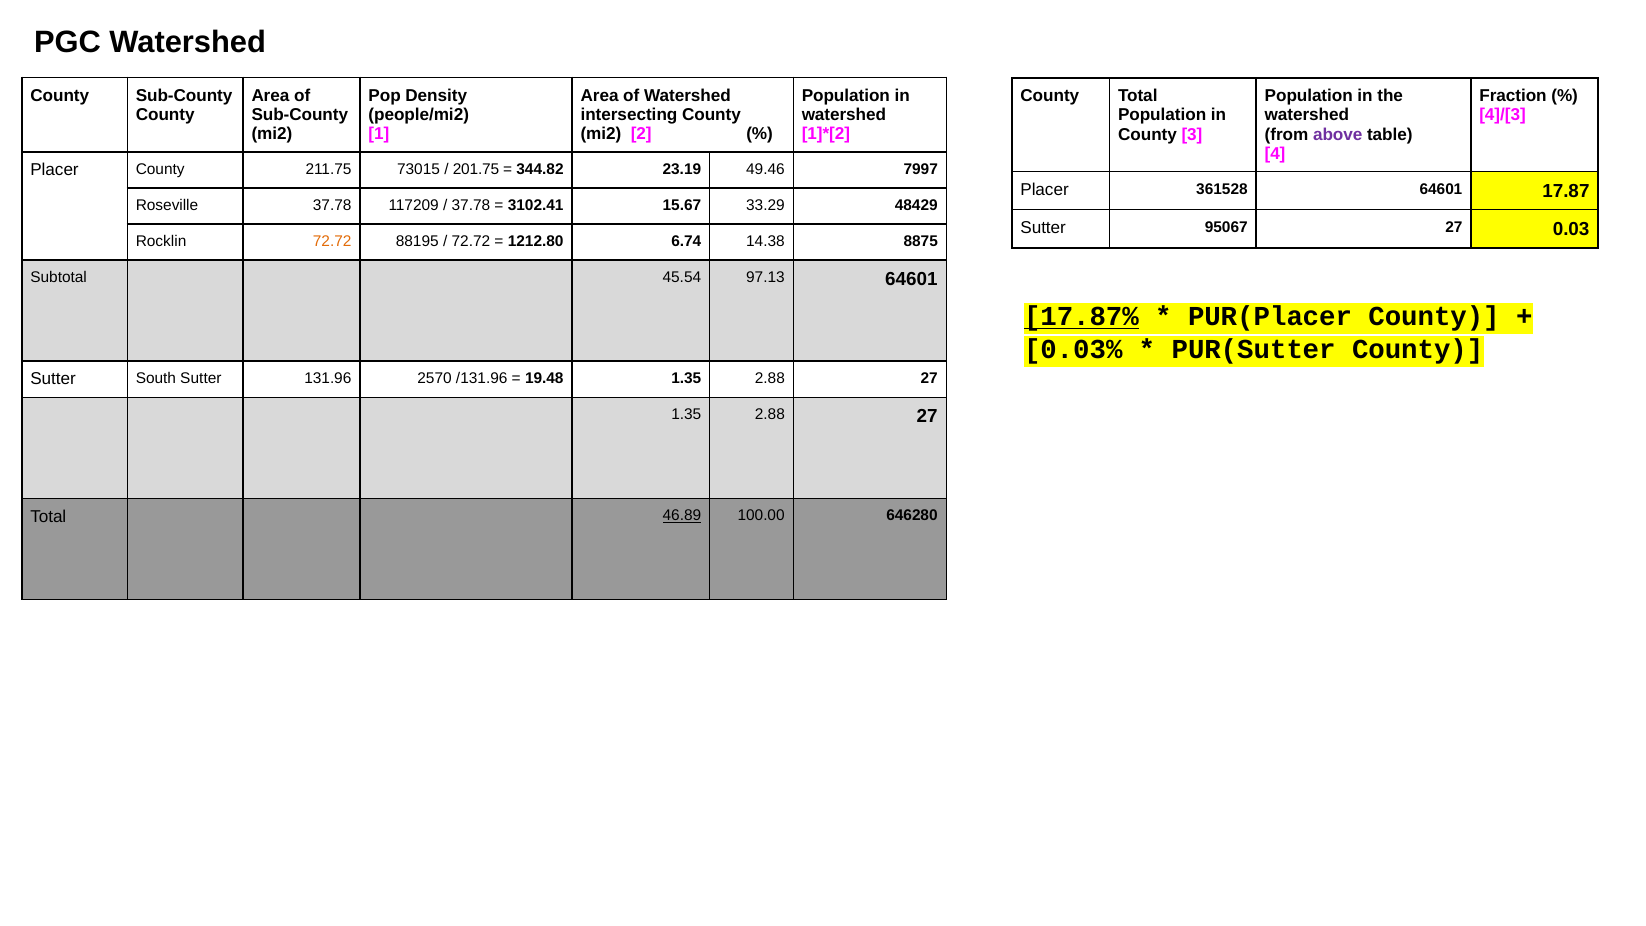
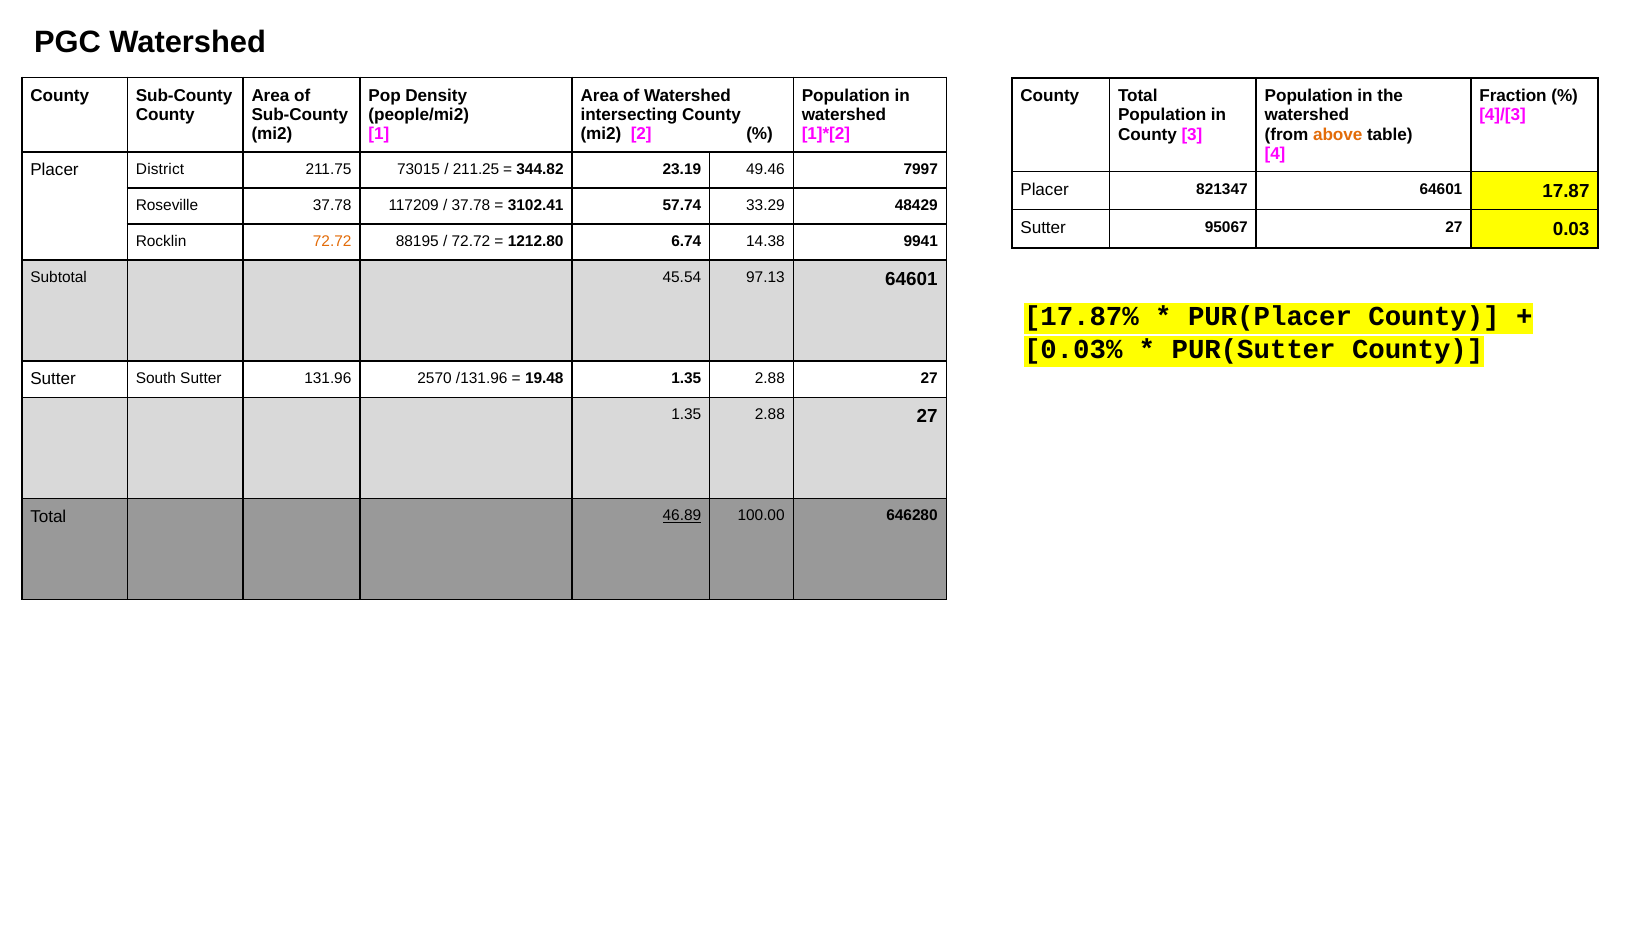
above colour: purple -> orange (1338, 134)
Placer County: County -> District (160, 169)
201.75: 201.75 -> 211.25 (476, 169)
361528: 361528 -> 821347 (1222, 189)
15.67: 15.67 -> 57.74 (682, 205)
8875: 8875 -> 9941 (921, 241)
17.87% underline: present -> none (1081, 317)
